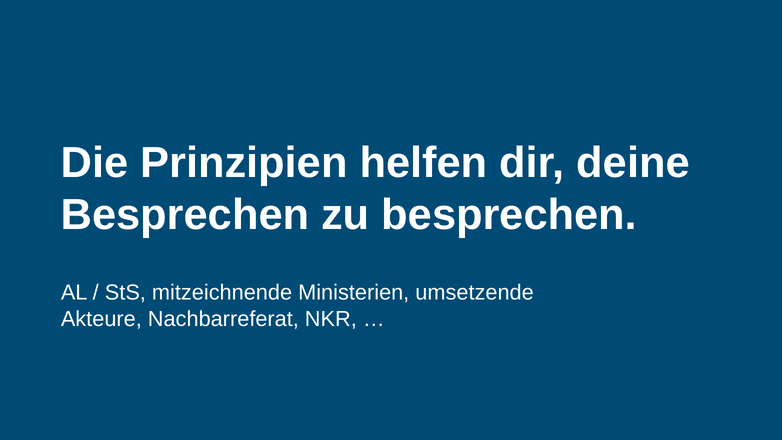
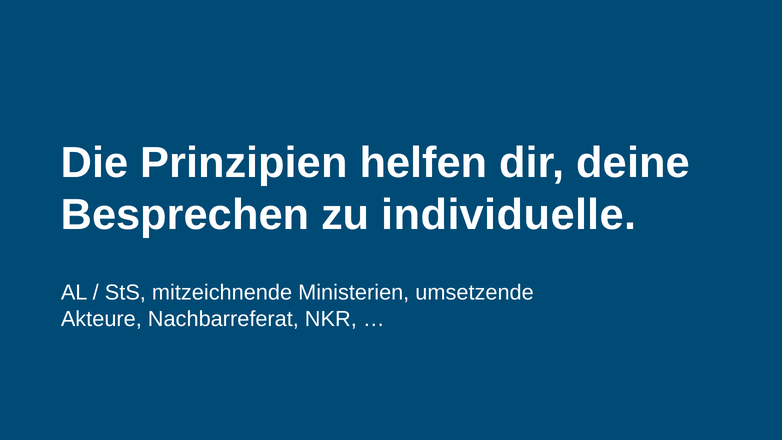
zu besprechen: besprechen -> individuelle (509, 215)
